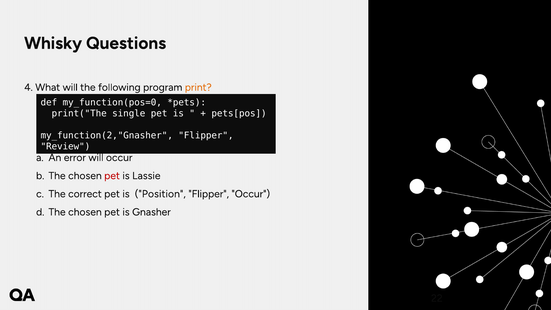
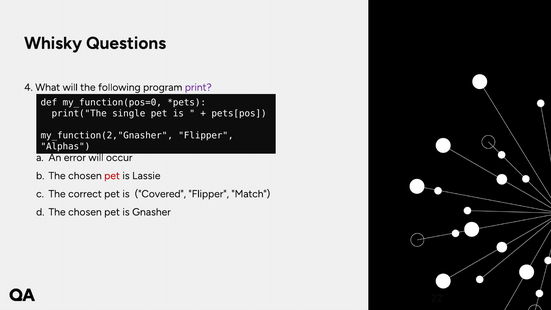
print colour: orange -> purple (198, 87)
Review: Review -> Alphas (65, 146)
Position: Position -> Covered (160, 194)
Flipper Occur: Occur -> Match (251, 194)
